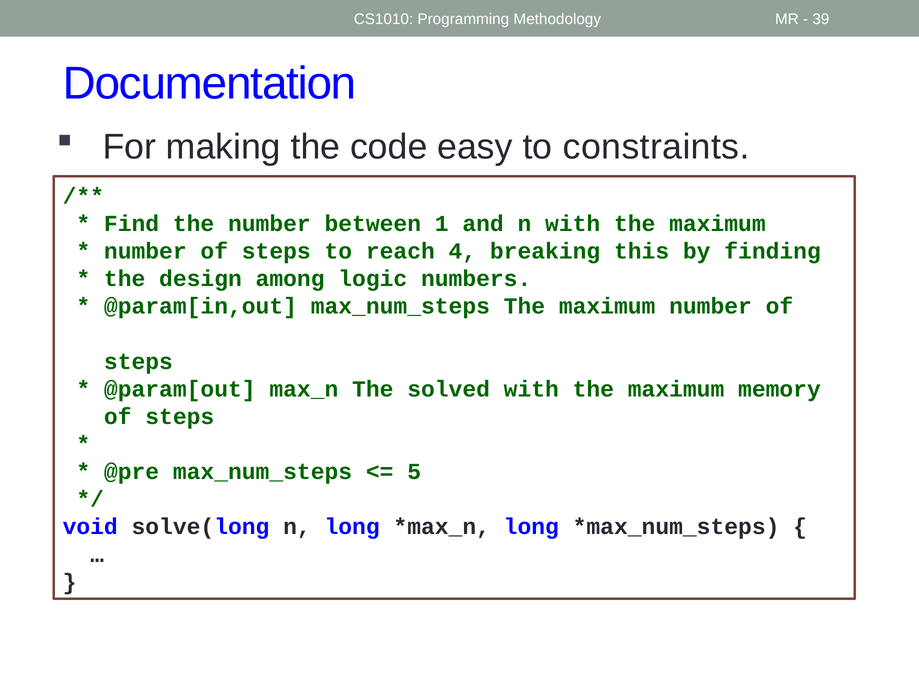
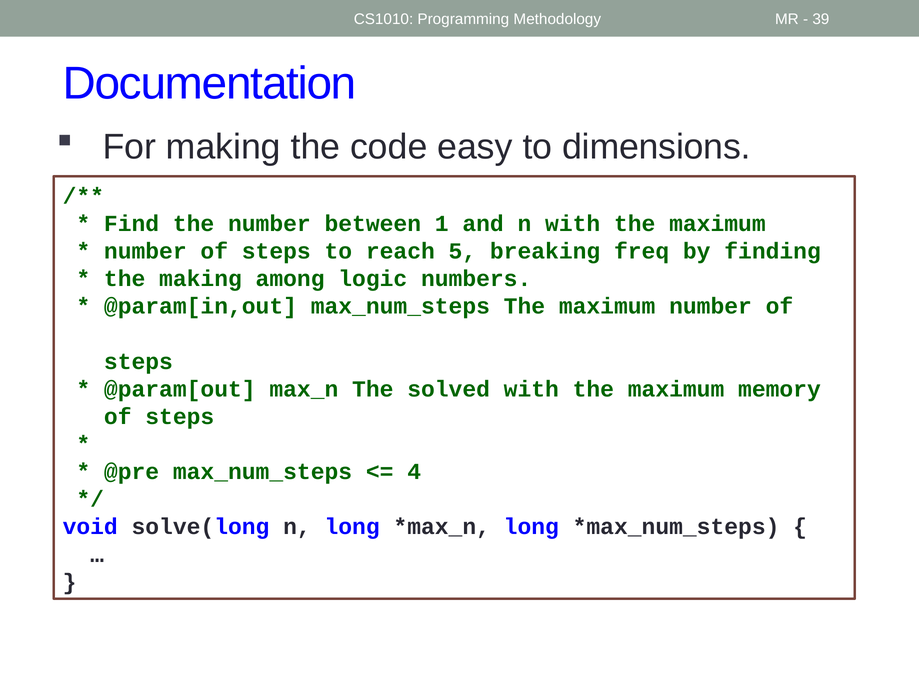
constraints: constraints -> dimensions (656, 147)
4: 4 -> 5 (462, 251)
this: this -> freq (642, 251)
the design: design -> making (200, 279)
5: 5 -> 4 (414, 472)
